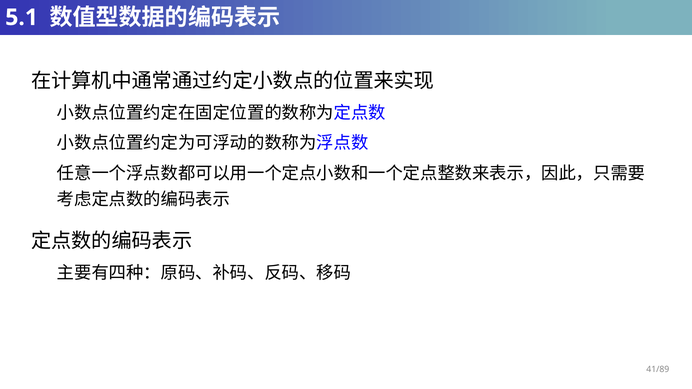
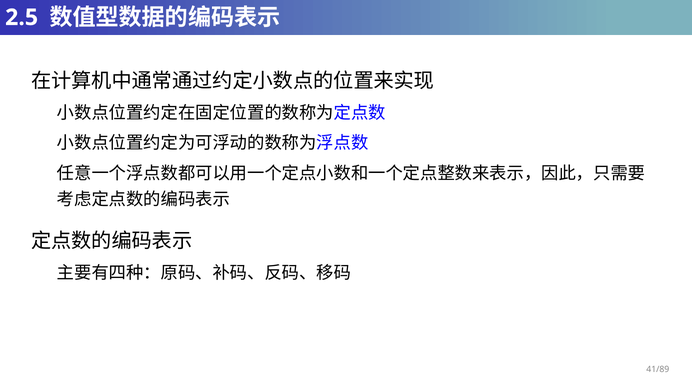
5.1: 5.1 -> 2.5 (22, 17)
